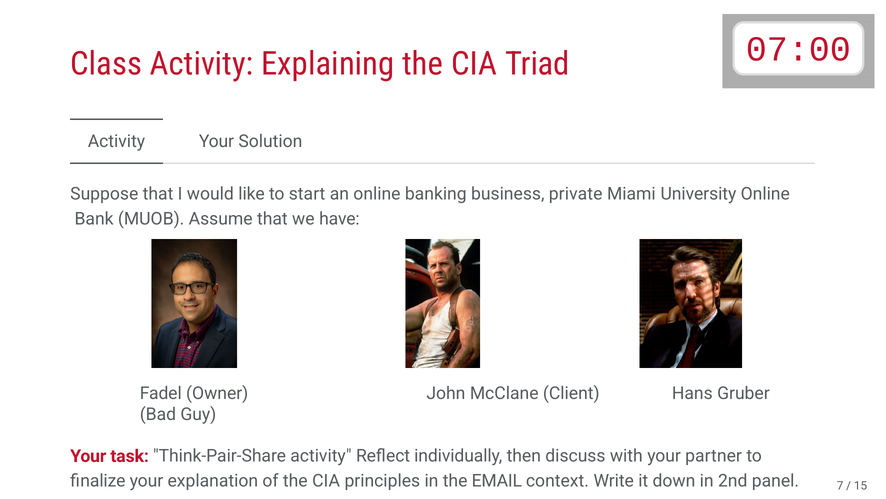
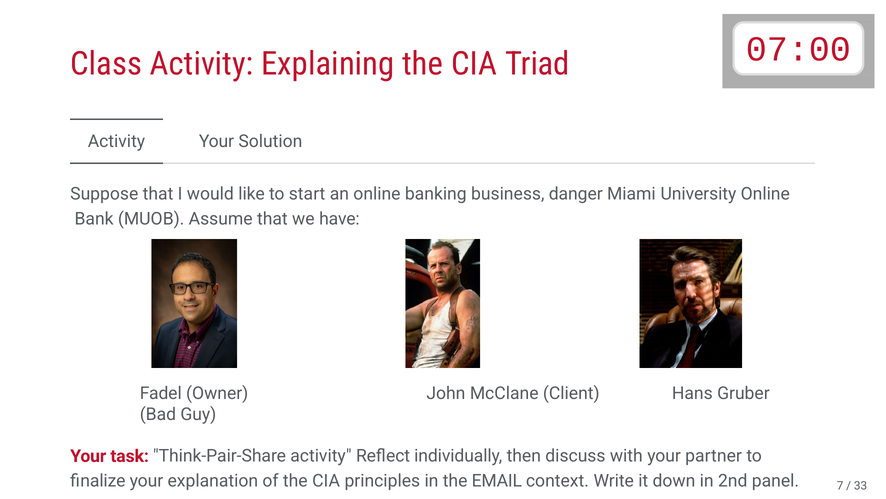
private: private -> danger (576, 194)
15: 15 -> 33 (861, 486)
